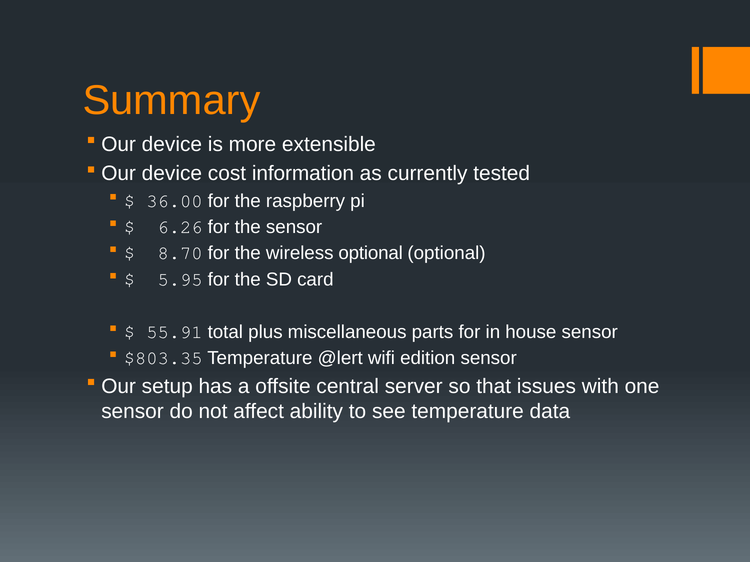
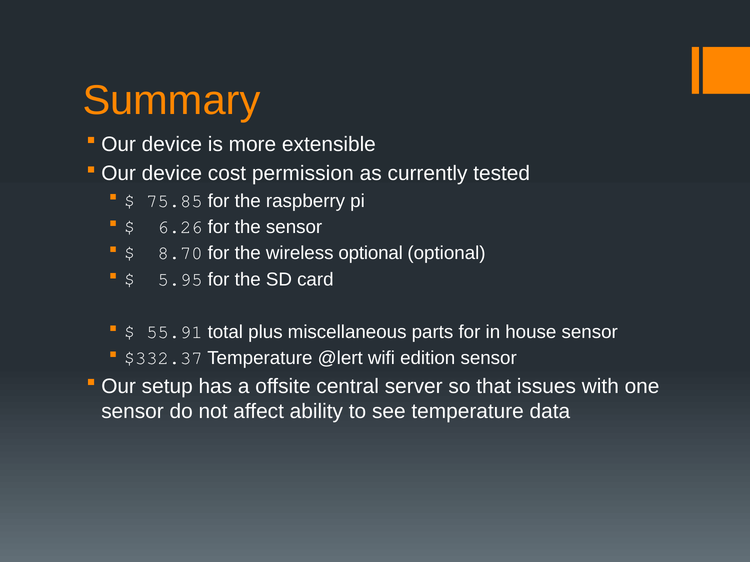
information: information -> permission (303, 174)
36.00: 36.00 -> 75.85 (174, 201)
$803.35: $803.35 -> $332.37 (163, 359)
